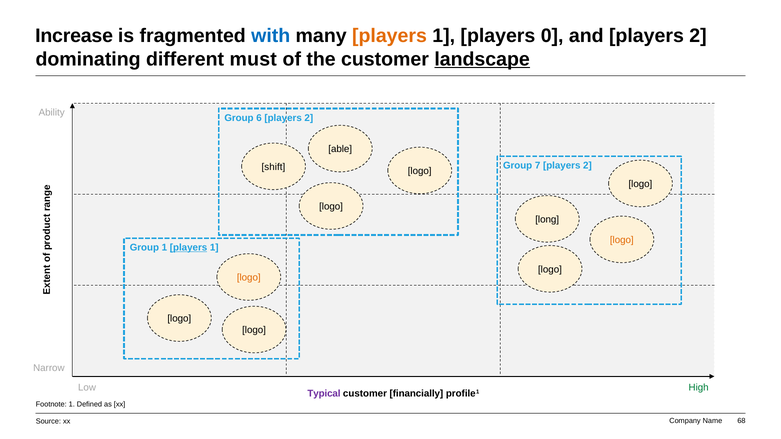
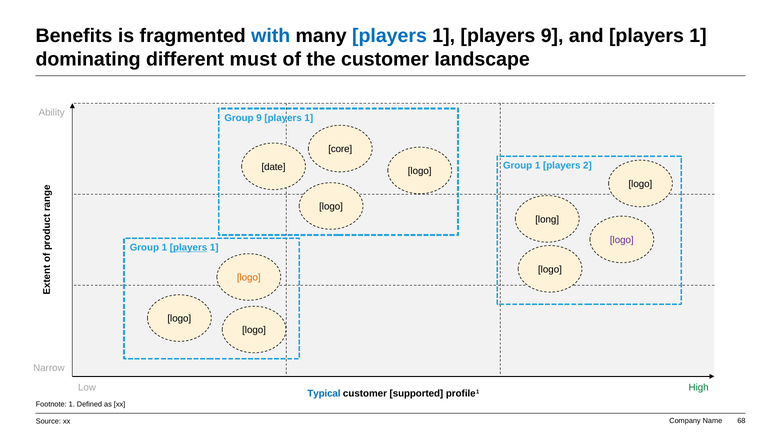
Increase: Increase -> Benefits (74, 36)
players colour: orange -> blue (389, 36)
players 0: 0 -> 9 (552, 36)
and players 2: 2 -> 1 (698, 36)
landscape underline: present -> none (482, 59)
Group 6: 6 -> 9 (259, 118)
2: 2 -> 1 (309, 118)
able: able -> core (340, 149)
7: 7 -> 1 (538, 166)
shift: shift -> date (274, 167)
logo colour: orange -> purple (622, 240)
Typical colour: purple -> blue (324, 394)
financially: financially -> supported (416, 394)
